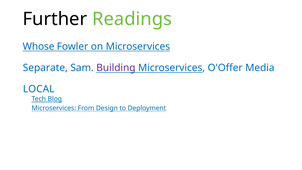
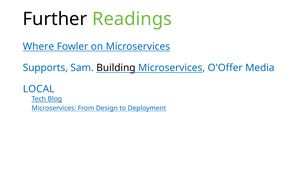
Whose: Whose -> Where (38, 46)
Separate: Separate -> Supports (45, 68)
Building colour: purple -> black (116, 68)
